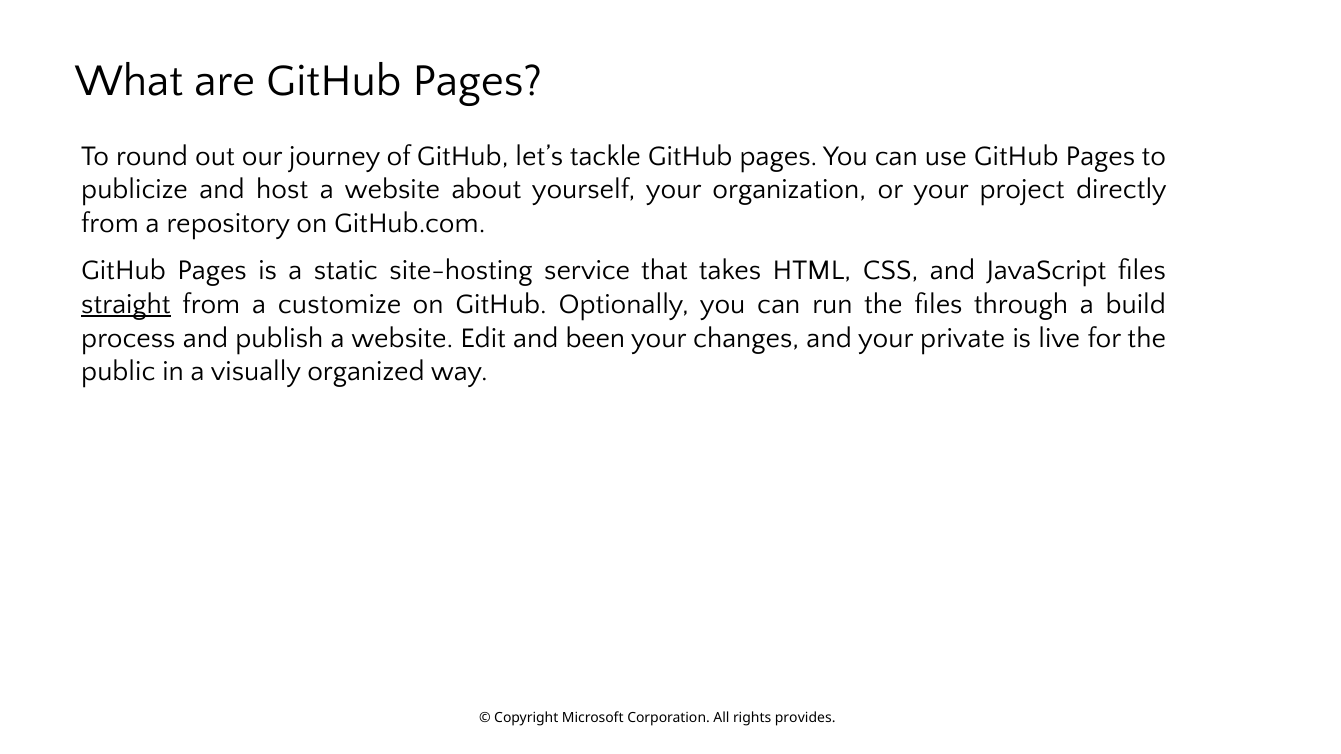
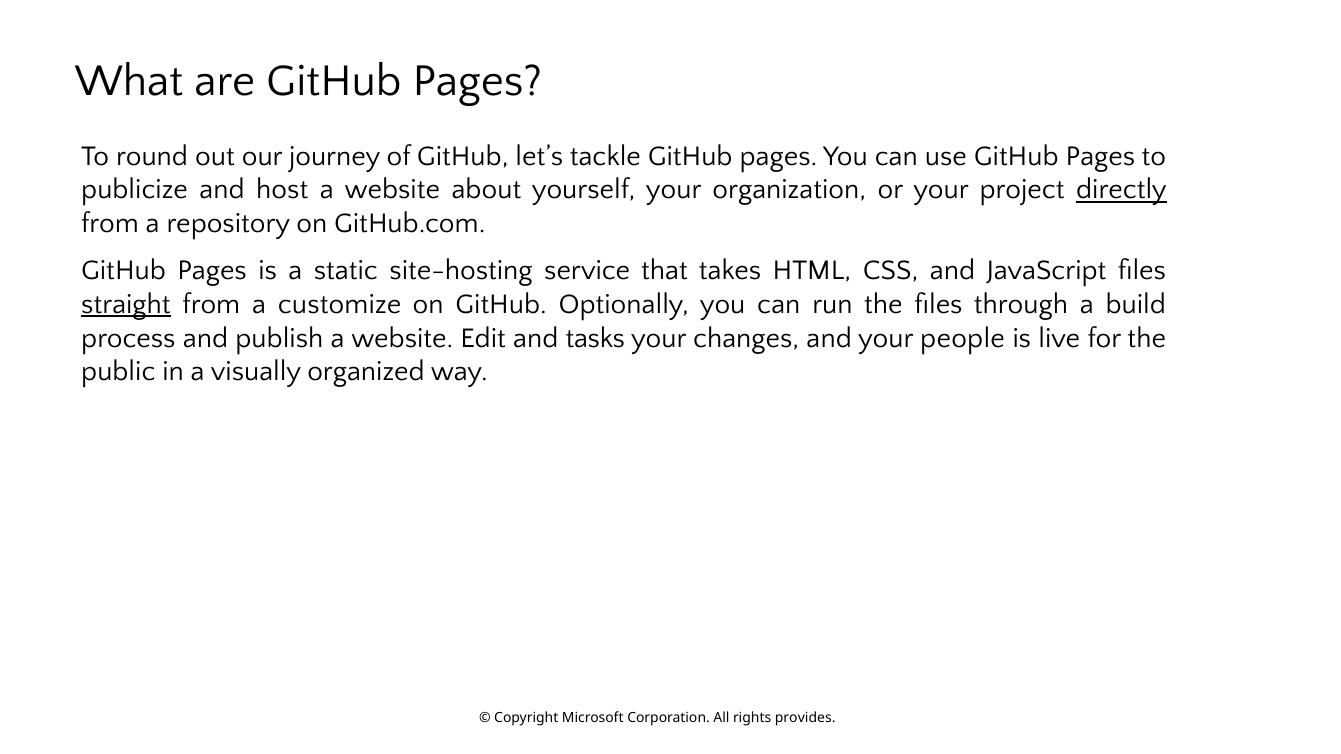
directly underline: none -> present (1121, 190)
been: been -> tasks (595, 338)
private: private -> people (963, 338)
